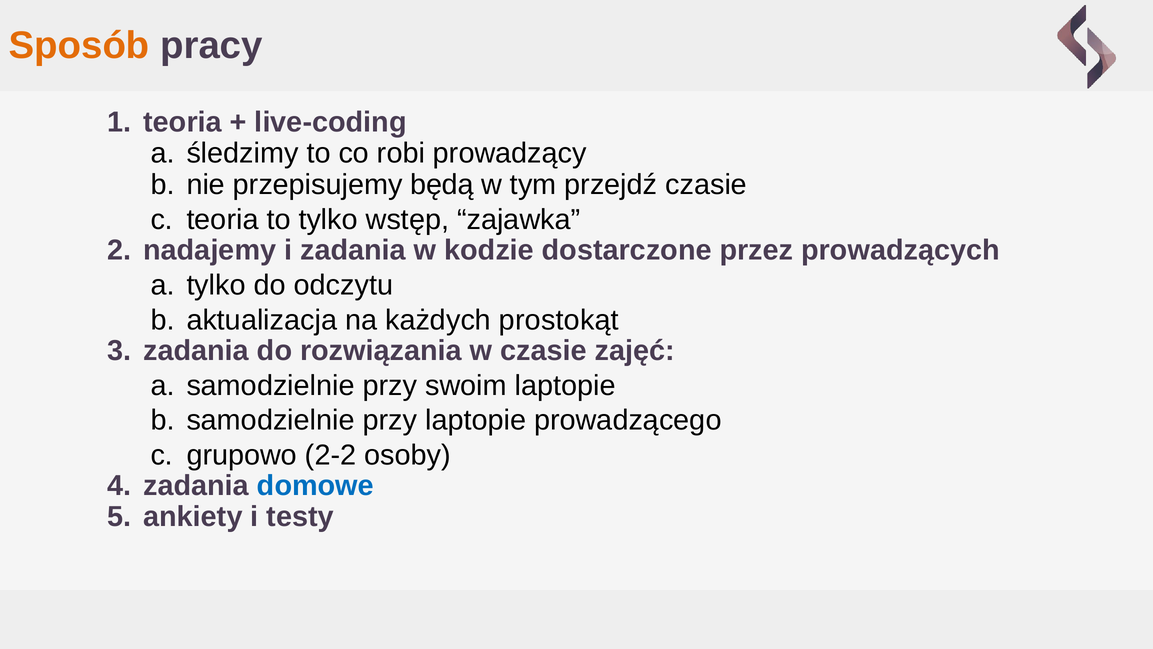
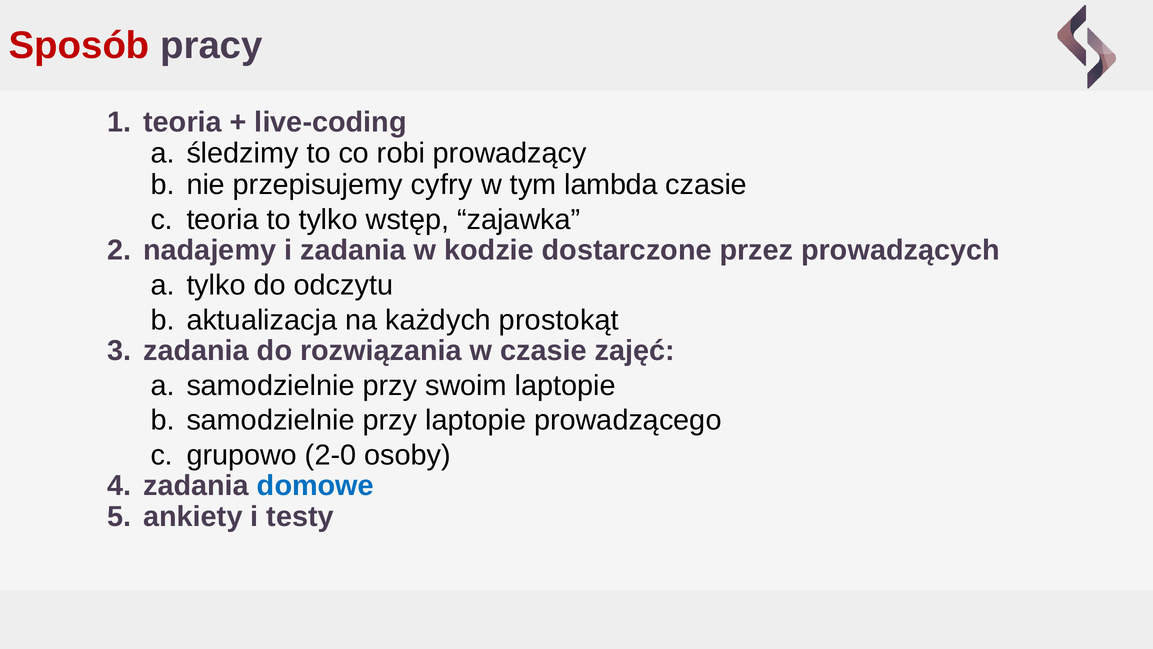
Sposób colour: orange -> red (79, 45)
będą: będą -> cyfry (442, 184)
przejdź: przejdź -> lambda (611, 184)
2-2: 2-2 -> 2-0 (331, 455)
